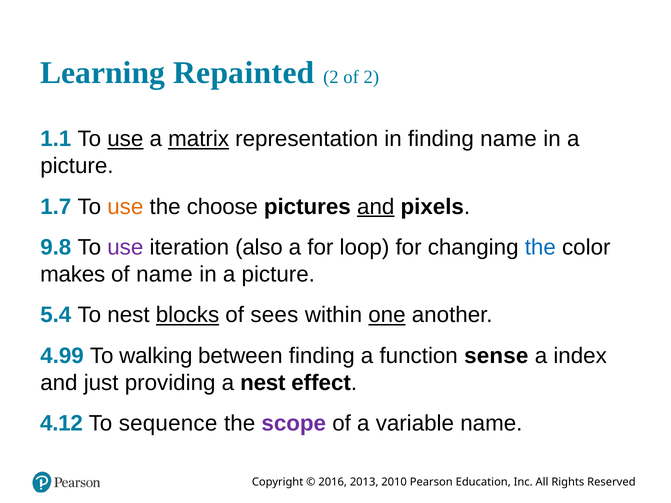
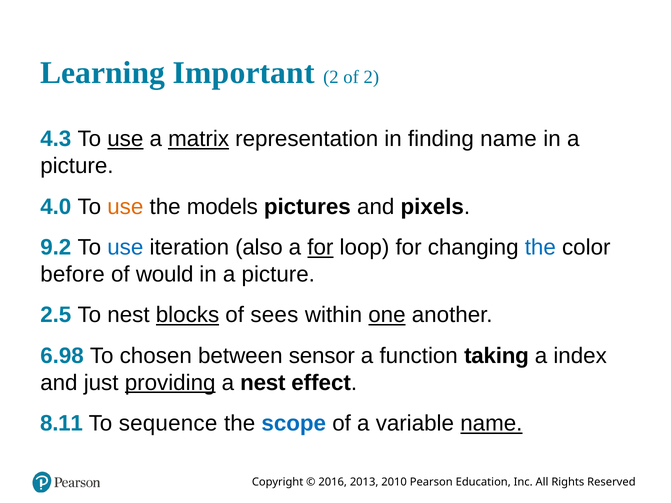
Repainted: Repainted -> Important (244, 73)
1.1: 1.1 -> 4.3 (56, 139)
1.7: 1.7 -> 4.0 (56, 207)
choose: choose -> models (222, 207)
and underline: present -> none (376, 207)
9.8: 9.8 -> 9.2 (56, 248)
use colour: purple -> blue (125, 248)
for underline: none -> present (320, 248)
makes: makes -> before (72, 274)
of name: name -> would (165, 274)
5.4: 5.4 -> 2.5 (56, 315)
4.99: 4.99 -> 6.98 (62, 356)
walking: walking -> chosen (156, 356)
between finding: finding -> sensor (322, 356)
sense: sense -> taking (496, 356)
providing underline: none -> present (170, 383)
4.12: 4.12 -> 8.11 (61, 424)
scope colour: purple -> blue (294, 424)
name underline: none -> present (491, 424)
